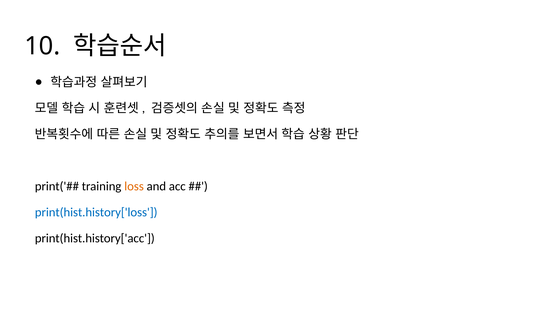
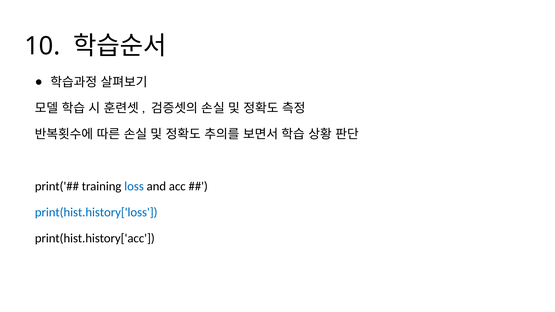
loss colour: orange -> blue (134, 186)
